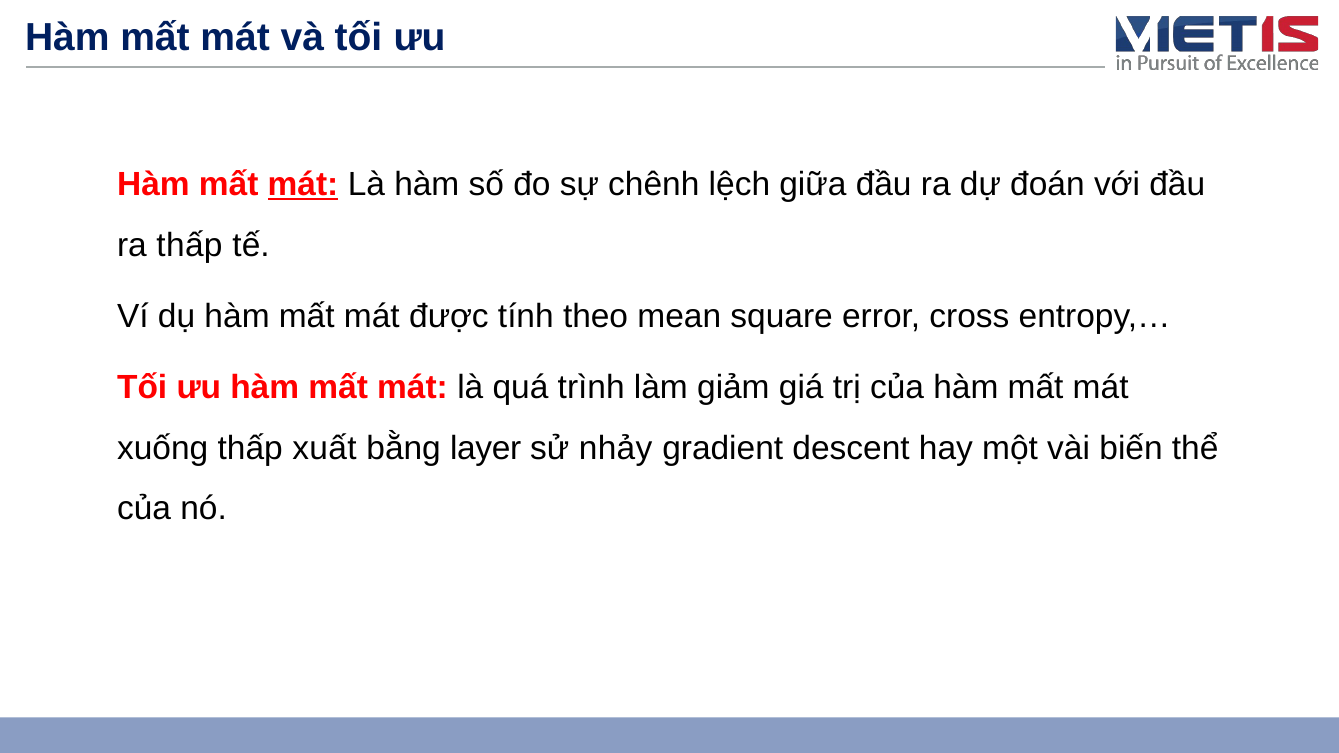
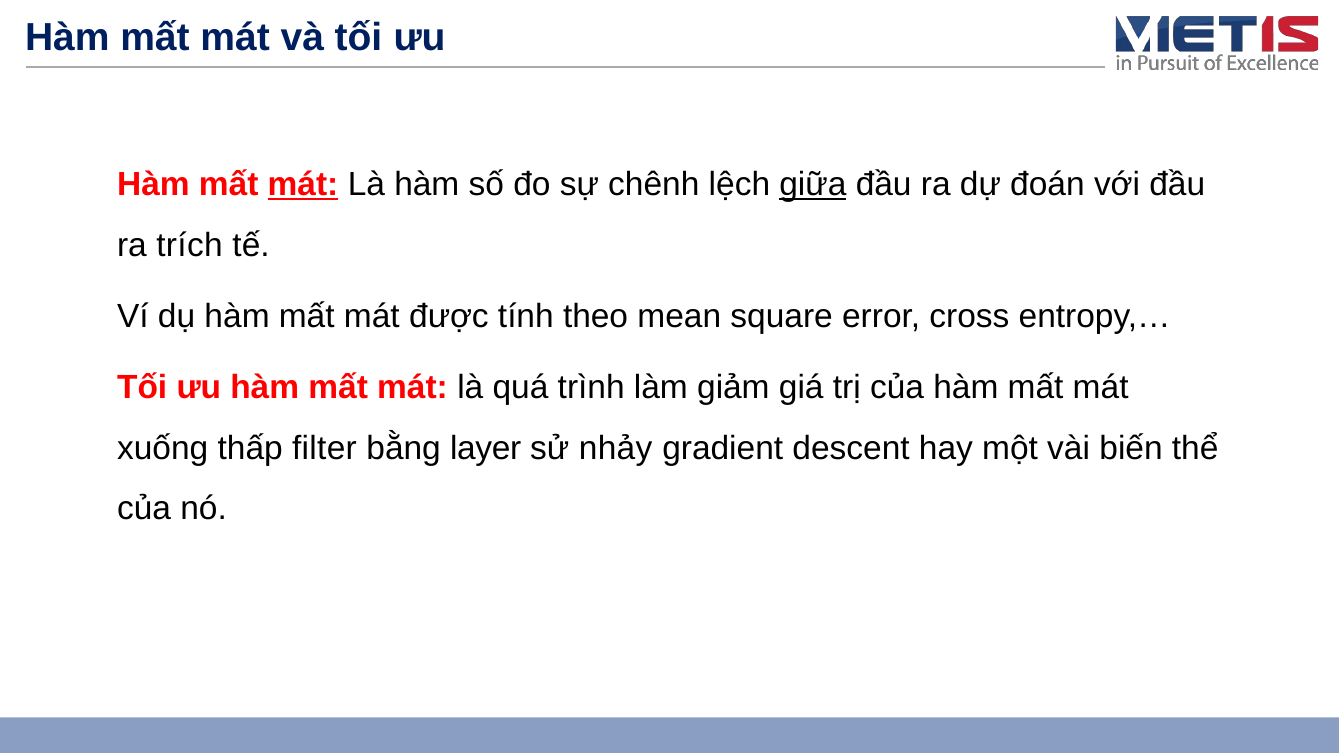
giữa underline: none -> present (813, 185)
ra thấp: thấp -> trích (190, 245)
xuất: xuất -> filter (324, 448)
